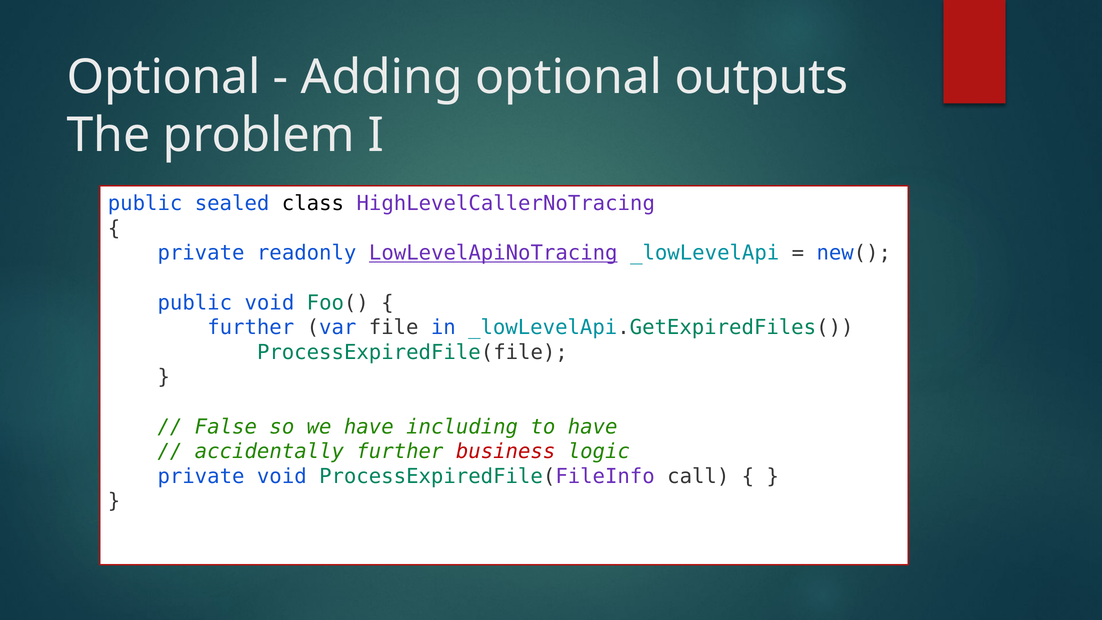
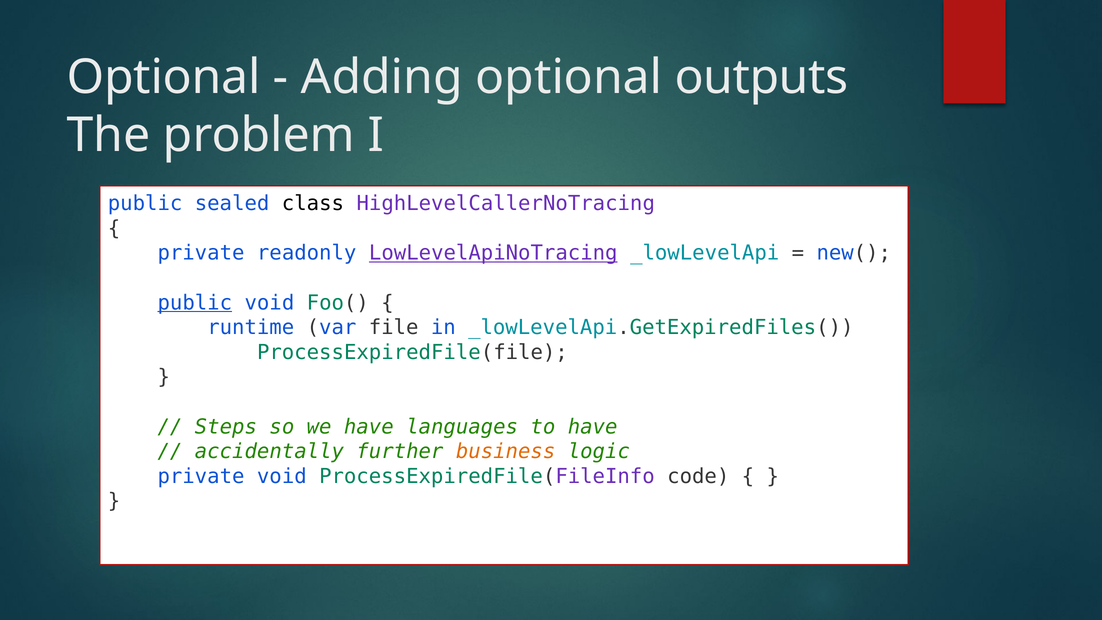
public underline: none -> present (195, 303)
further: further -> runtime (251, 327)
False: False -> Steps (226, 427)
including: including -> languages (462, 427)
business colour: red -> orange (506, 451)
call: call -> code (698, 476)
